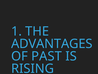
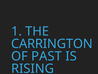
ADVANTAGES: ADVANTAGES -> CARRINGTON (52, 43)
